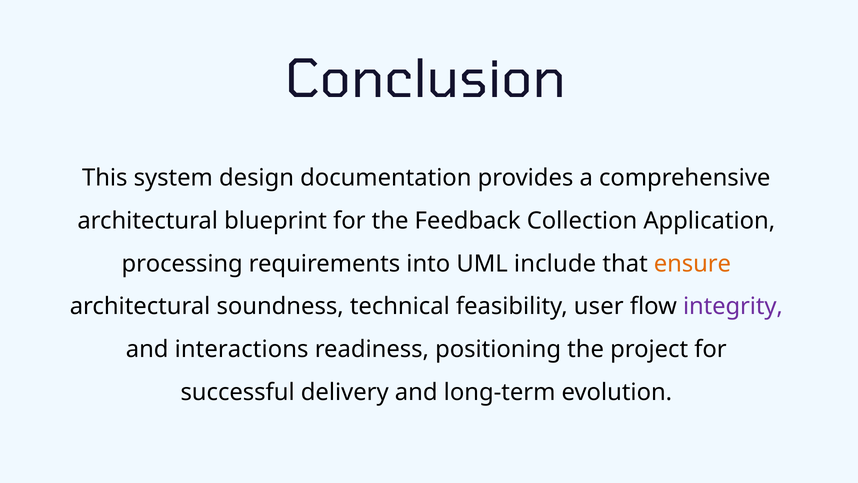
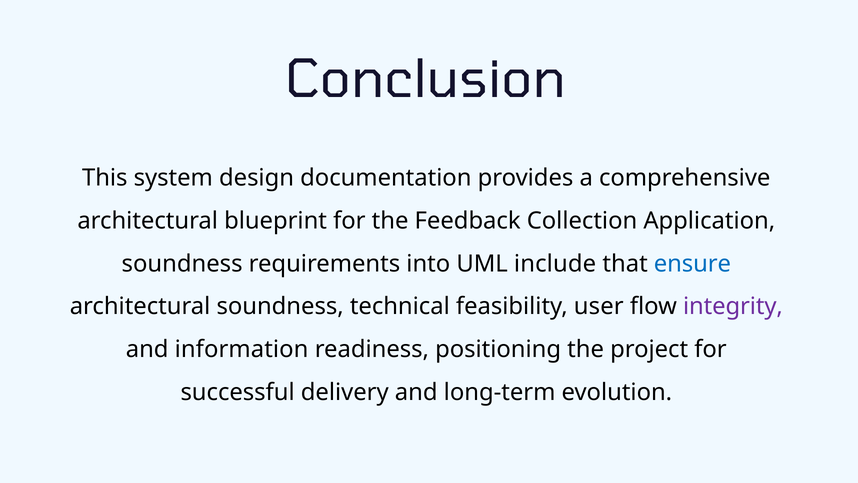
processing: processing -> soundness (182, 263)
ensure colour: orange -> blue (692, 263)
interactions: interactions -> information (242, 349)
